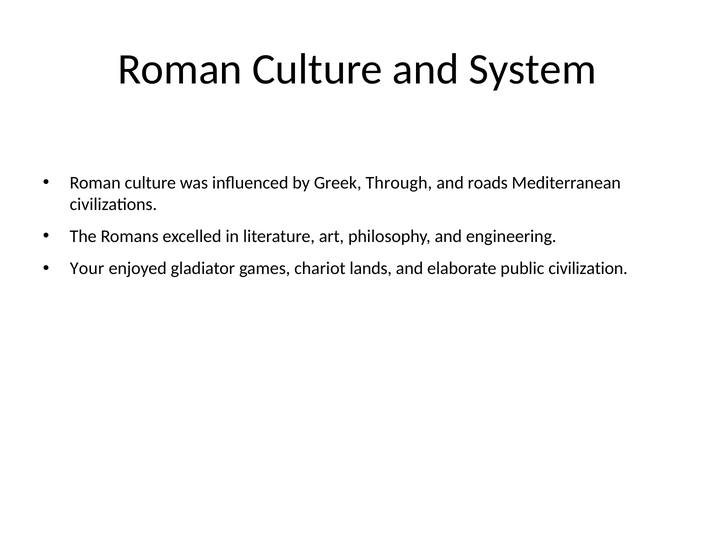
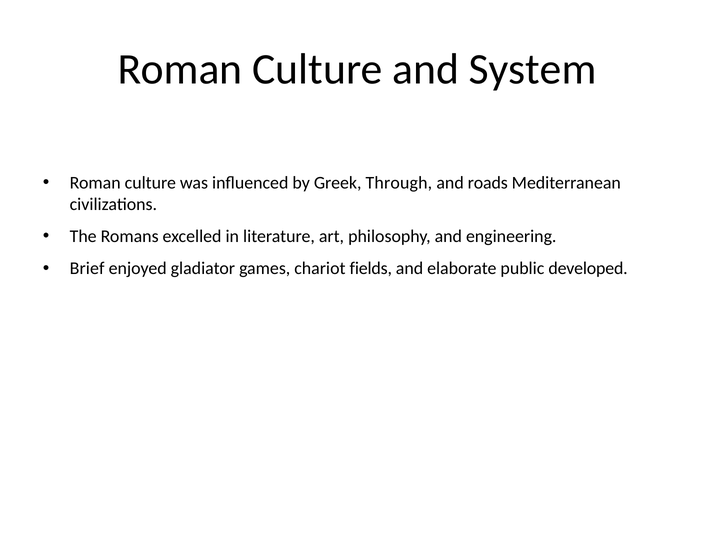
Your: Your -> Brief (87, 268)
lands: lands -> fields (371, 268)
civilization: civilization -> developed (588, 268)
